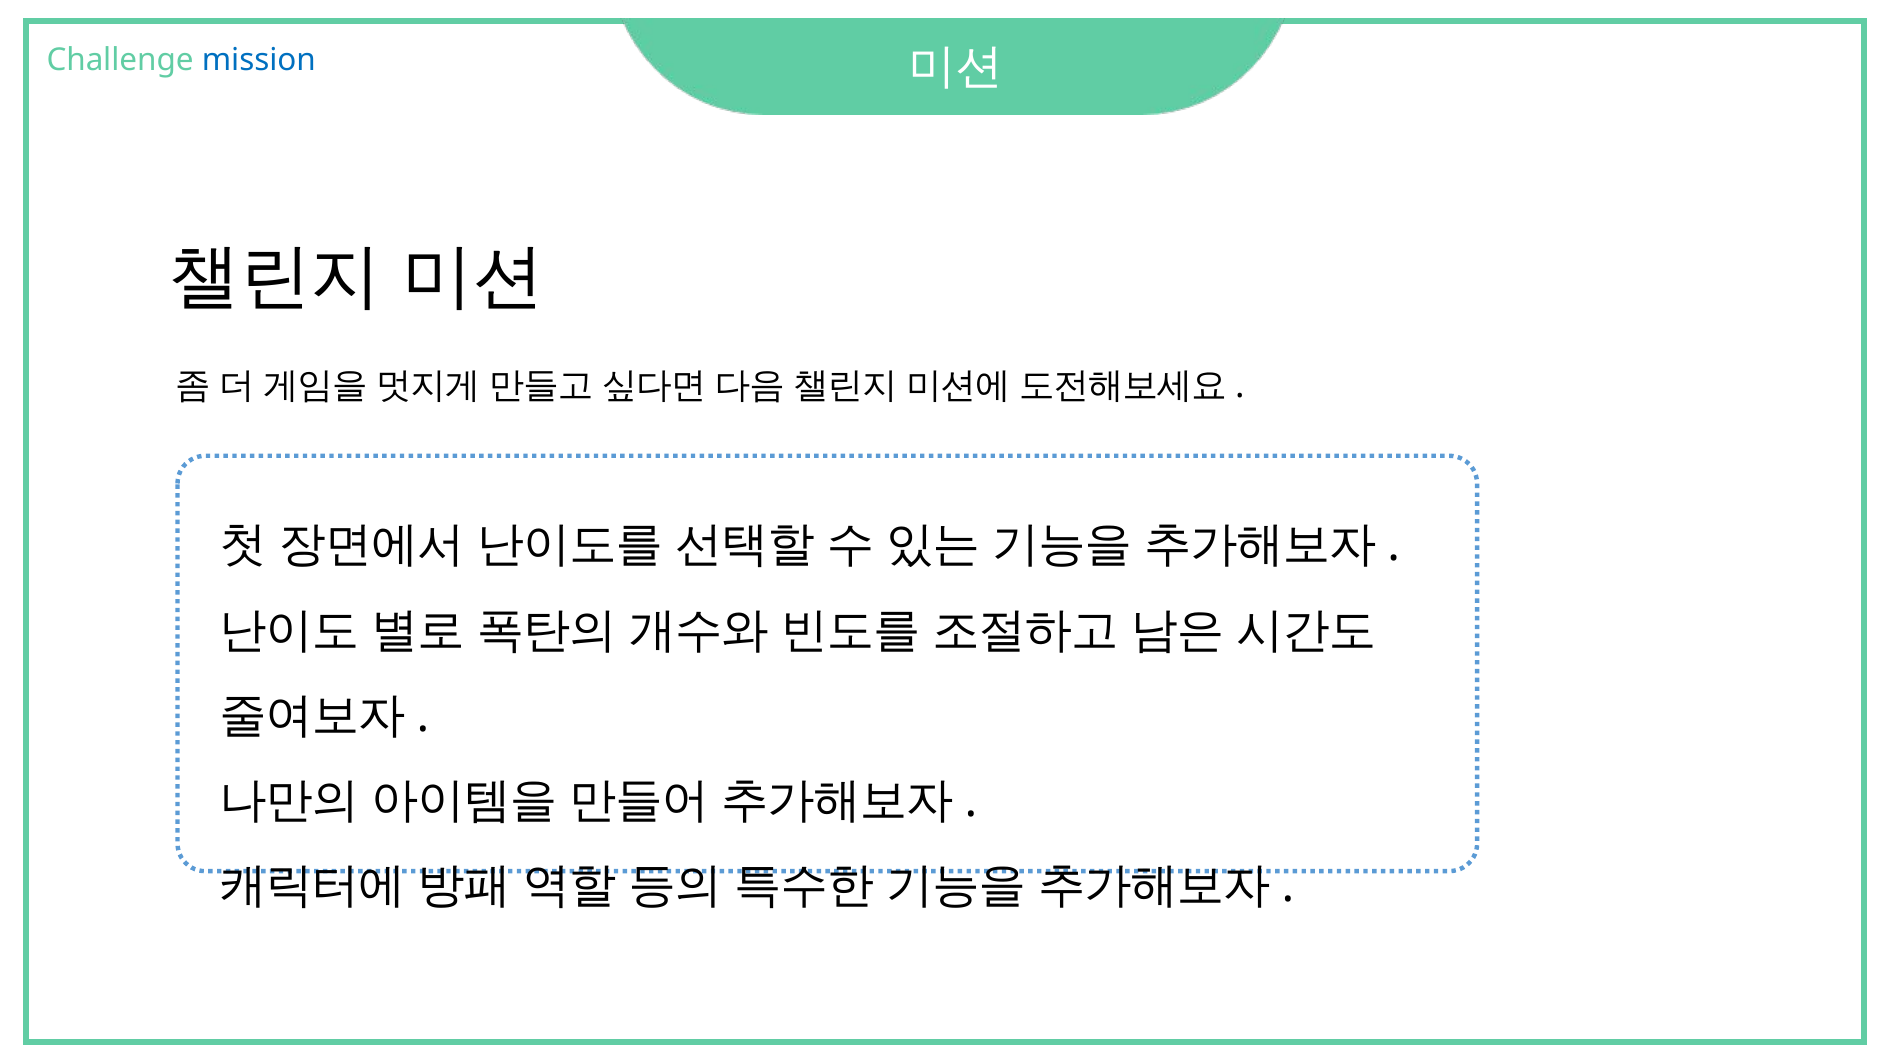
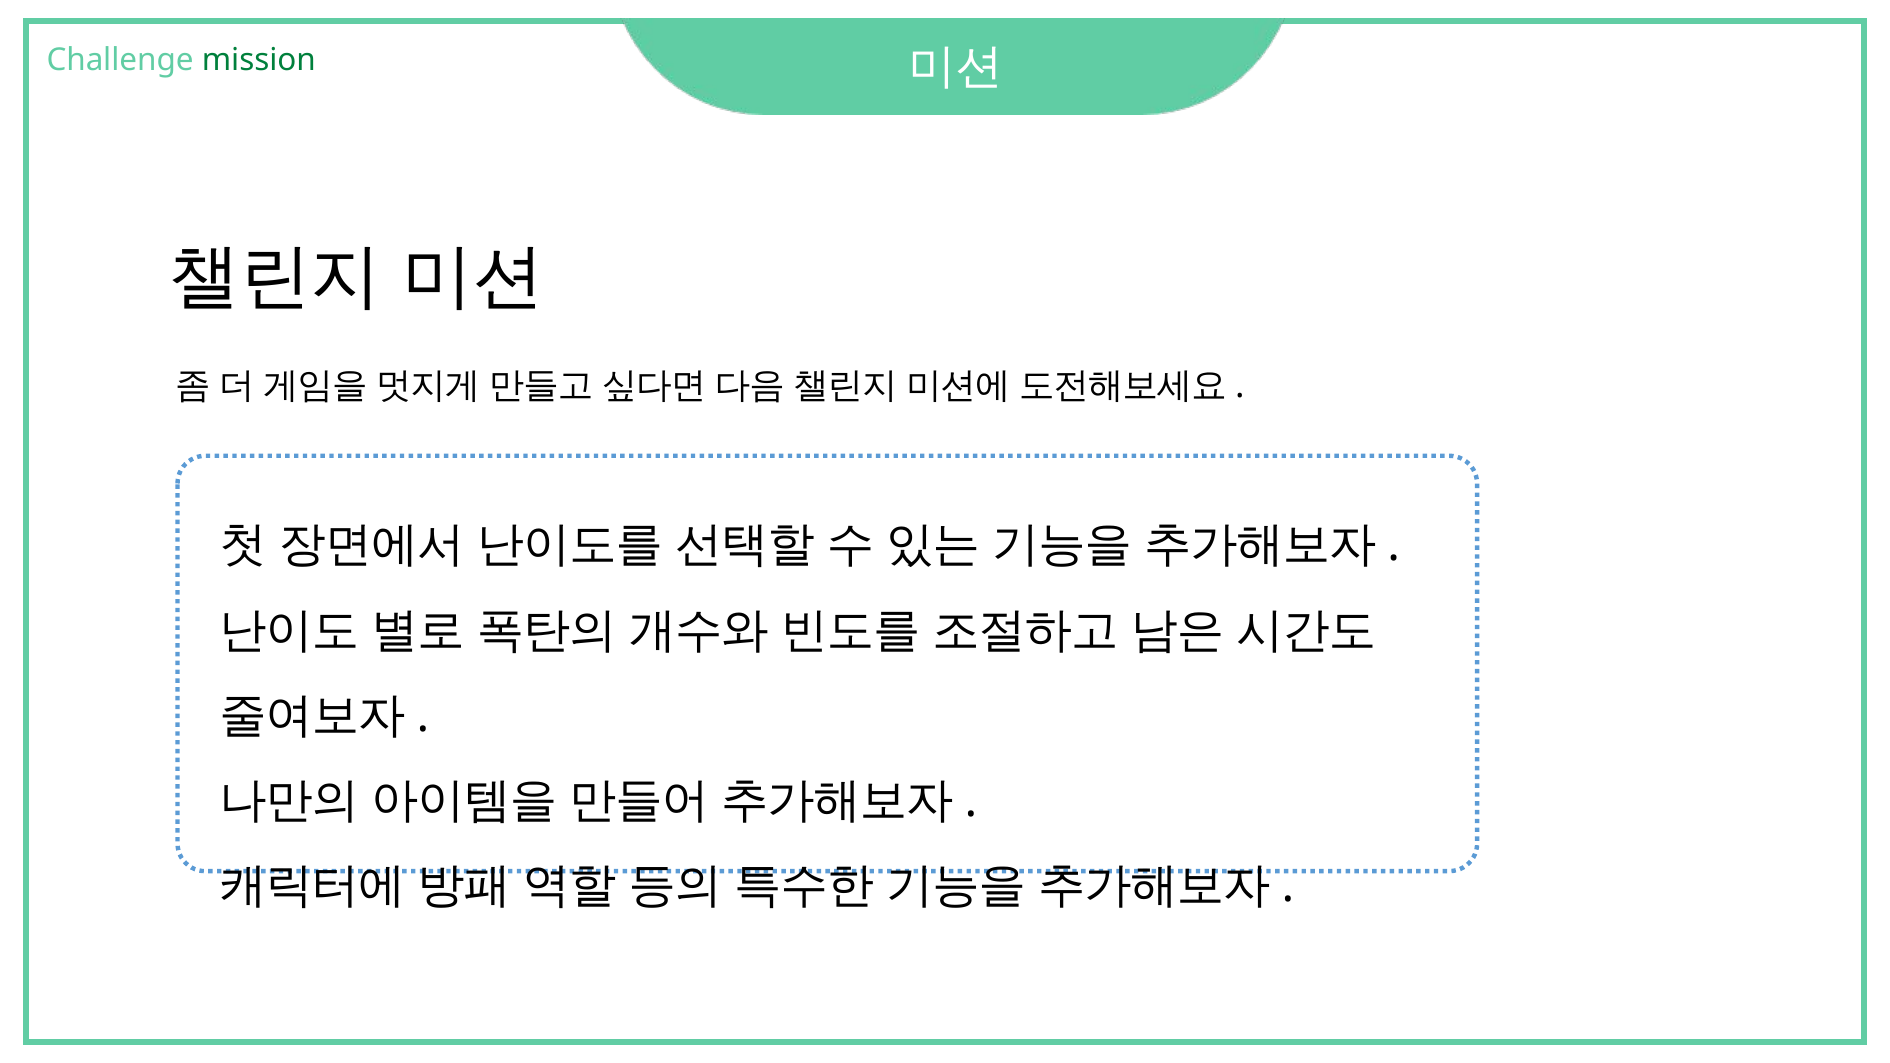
mission colour: blue -> green (259, 61)
